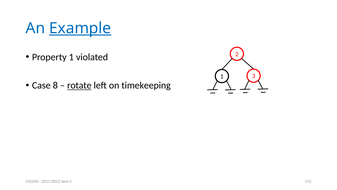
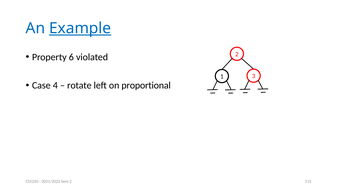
Property 1: 1 -> 6 (71, 57)
8: 8 -> 4 (55, 85)
rotate underline: present -> none (79, 85)
timekeeping: timekeeping -> proportional (146, 85)
